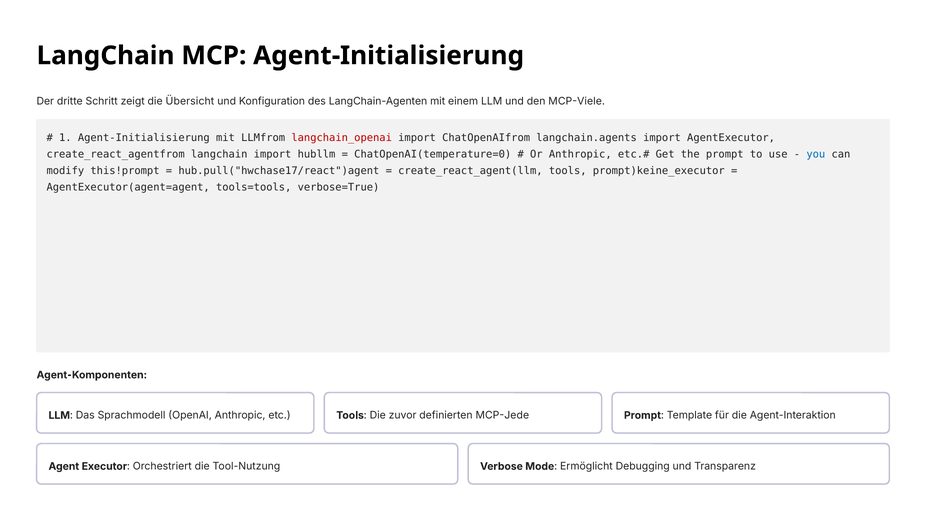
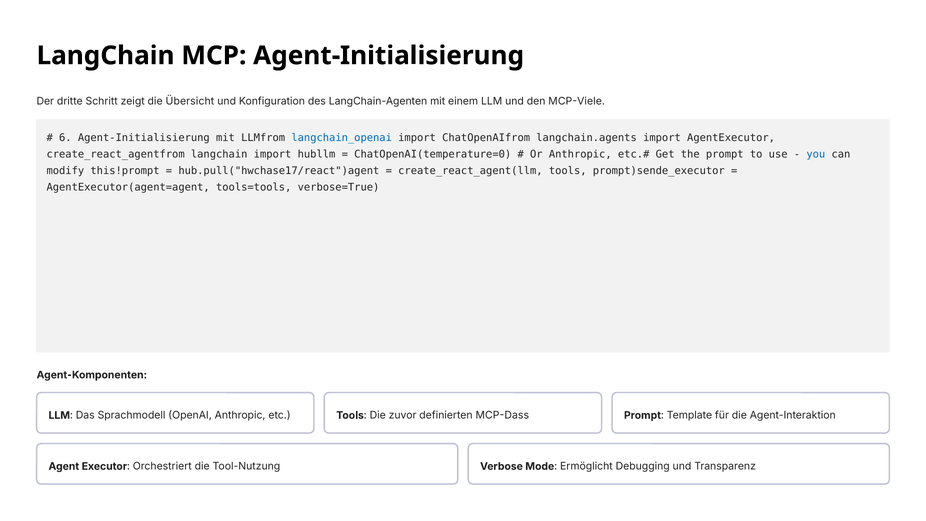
1: 1 -> 6 (65, 138)
langchain_openai colour: red -> blue (342, 138)
prompt)keine_executor: prompt)keine_executor -> prompt)sende_executor (659, 171)
MCP-Jede: MCP-Jede -> MCP-Dass (502, 415)
